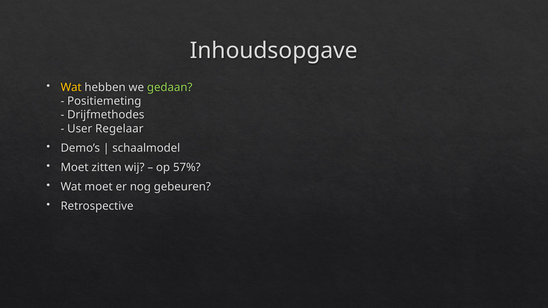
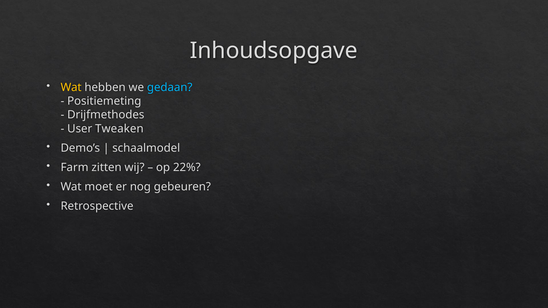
gedaan colour: light green -> light blue (170, 88)
Regelaar: Regelaar -> Tweaken (119, 129)
Moet: Moet -> Farm (75, 168)
57%: 57% -> 22% (187, 168)
